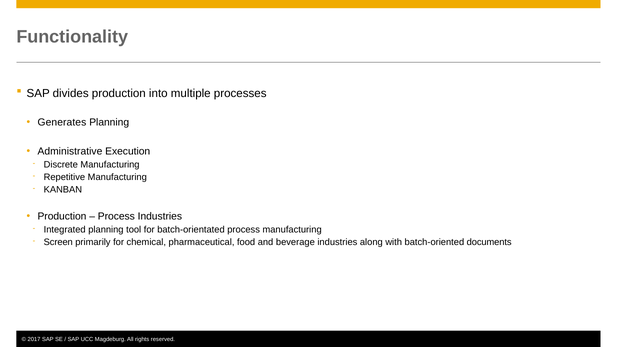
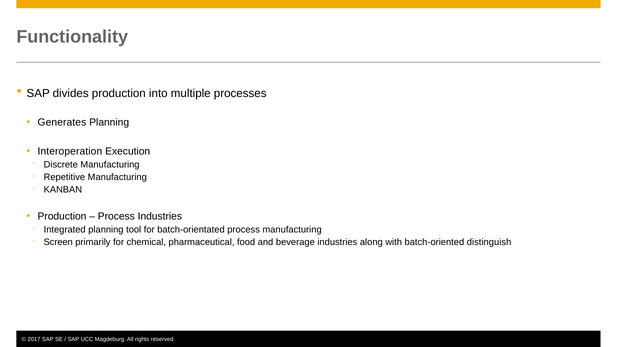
Administrative: Administrative -> Interoperation (70, 151)
documents: documents -> distinguish (489, 242)
